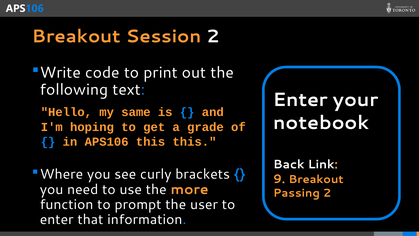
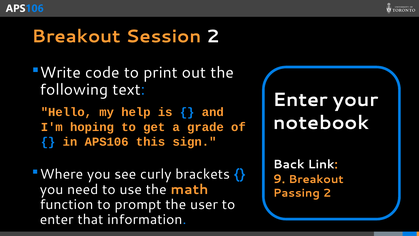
same: same -> help (136, 112)
this this: this -> sign (194, 141)
more: more -> math (190, 189)
